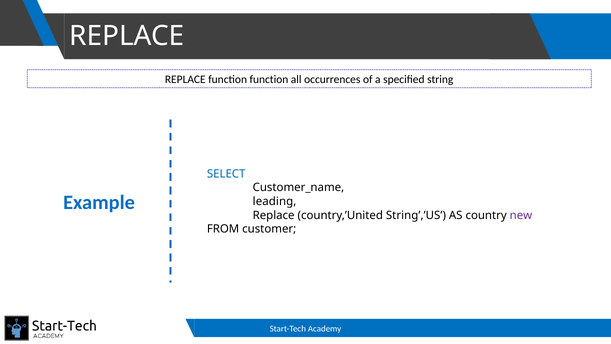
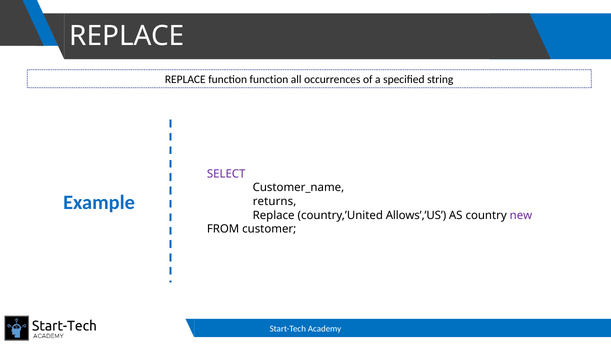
SELECT colour: blue -> purple (226, 174)
leading: leading -> returns (275, 201)
String’,’US: String’,’US -> Allows’,’US (416, 215)
